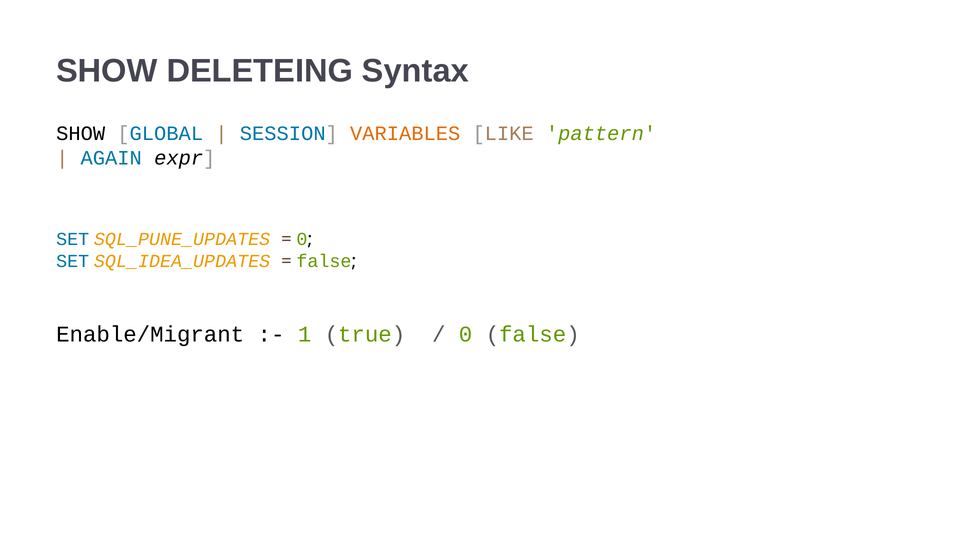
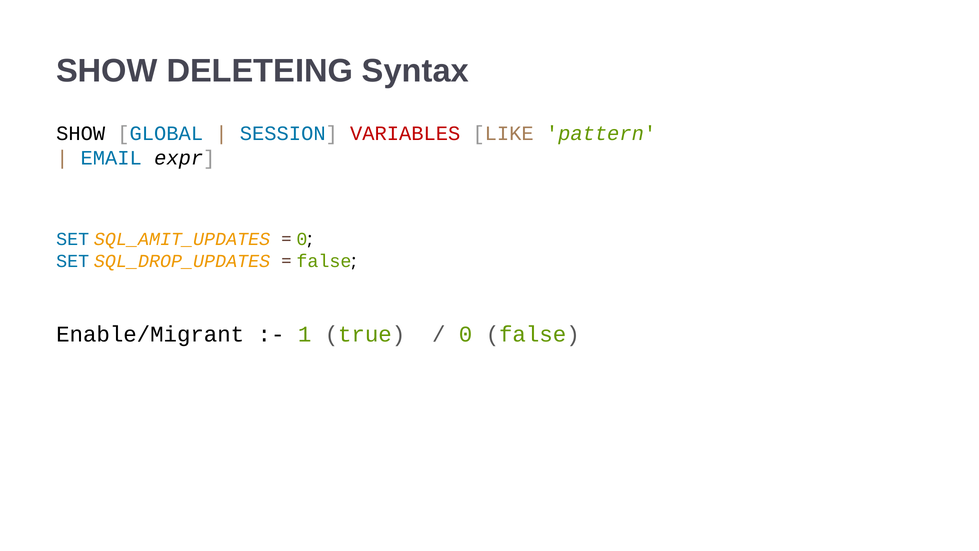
VARIABLES colour: orange -> red (405, 134)
AGAIN: AGAIN -> EMAIL (111, 158)
SQL_PUNE_UPDATES: SQL_PUNE_UPDATES -> SQL_AMIT_UPDATES (182, 239)
SQL_IDEA_UPDATES: SQL_IDEA_UPDATES -> SQL_DROP_UPDATES (182, 261)
